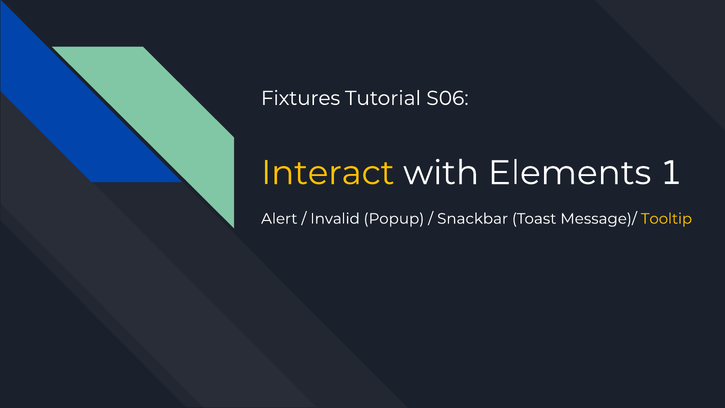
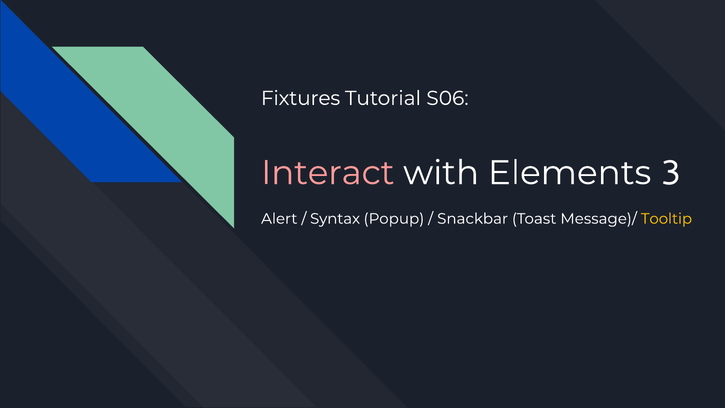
Interact colour: yellow -> pink (328, 173)
1: 1 -> 3 (671, 173)
Invalid: Invalid -> Syntax (335, 219)
